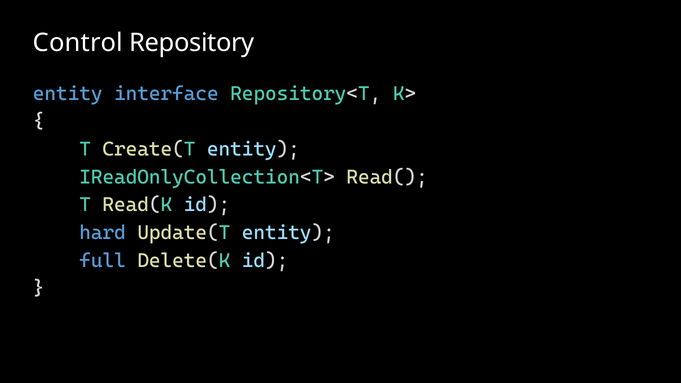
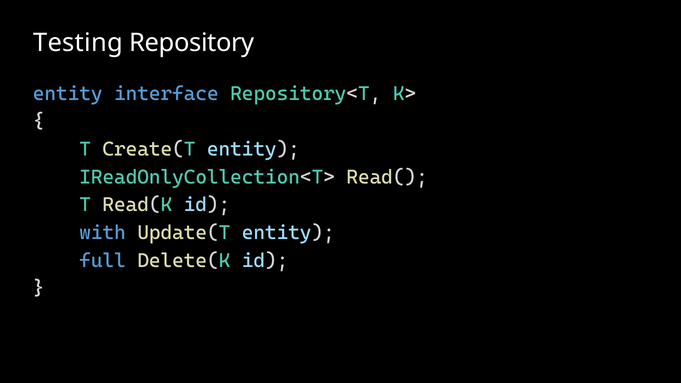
Control: Control -> Testing (78, 43)
hard: hard -> with (103, 233)
